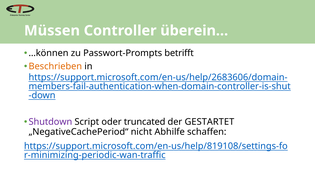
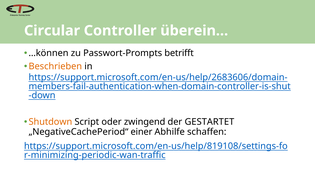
Müssen: Müssen -> Circular (52, 31)
Shutdown colour: purple -> orange (50, 122)
truncated: truncated -> zwingend (145, 122)
nicht: nicht -> einer (142, 132)
